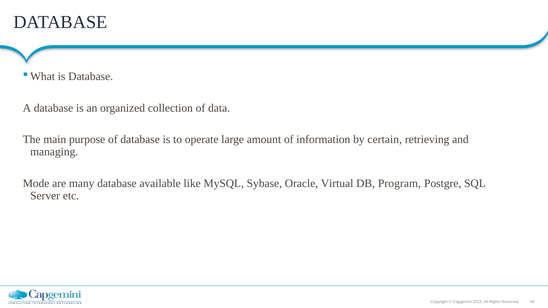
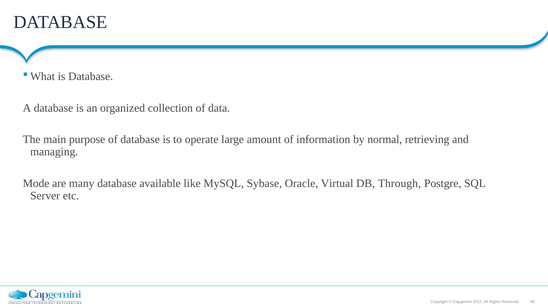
certain: certain -> normal (385, 140)
Program: Program -> Through (399, 183)
